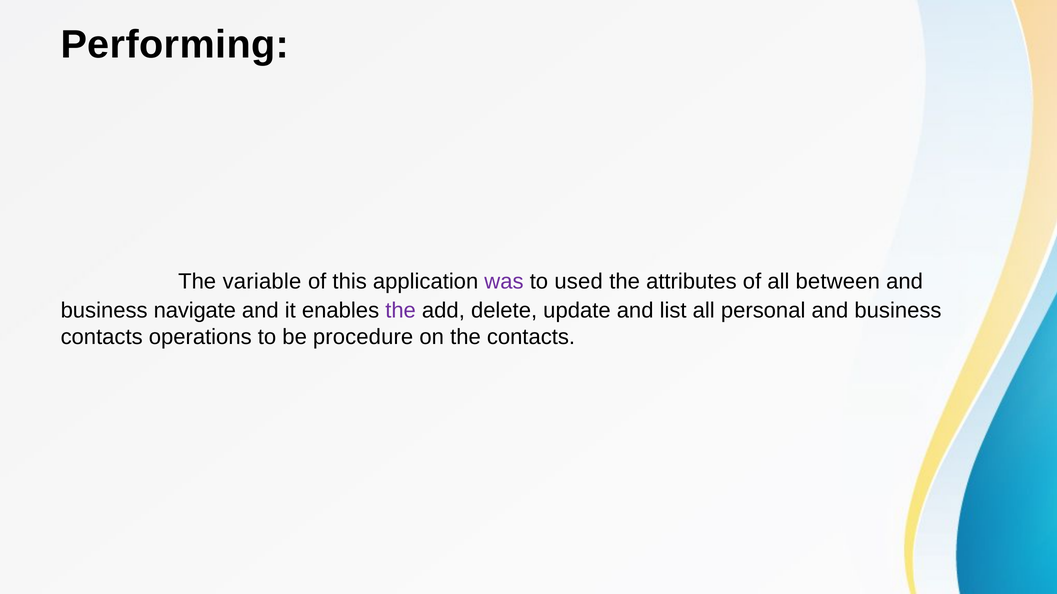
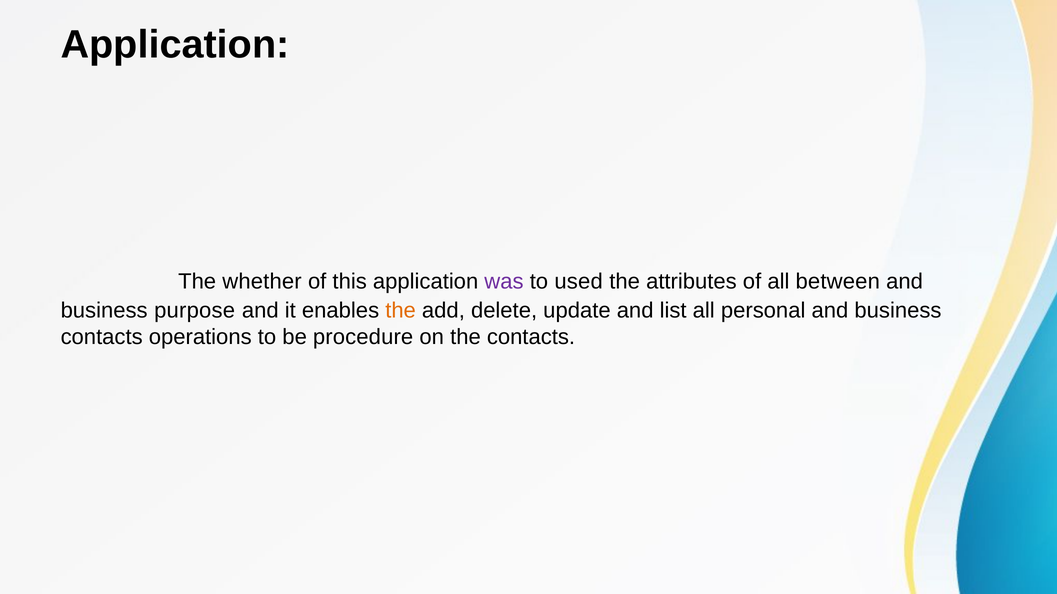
Performing: Performing -> Application (175, 45)
variable: variable -> whether (262, 282)
navigate: navigate -> purpose (195, 311)
the colour: purple -> orange (401, 311)
